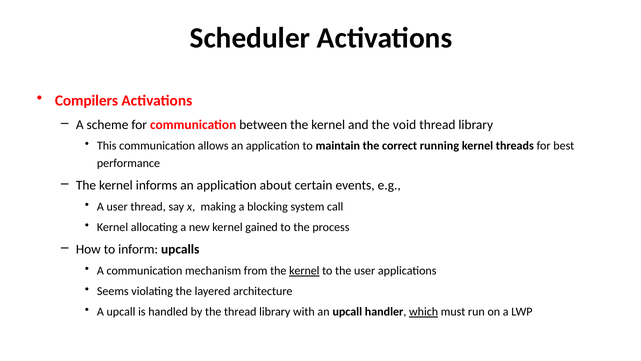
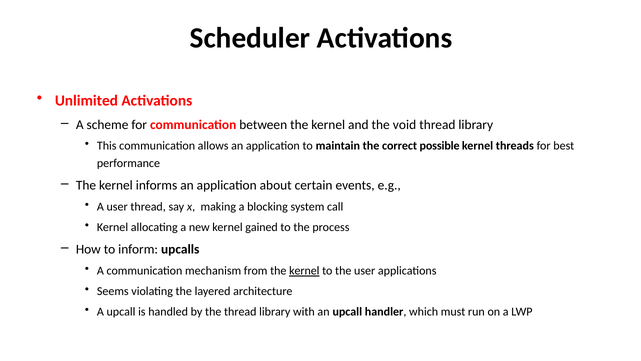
Compilers: Compilers -> Unlimited (86, 100)
running: running -> possible (440, 146)
which underline: present -> none (424, 311)
